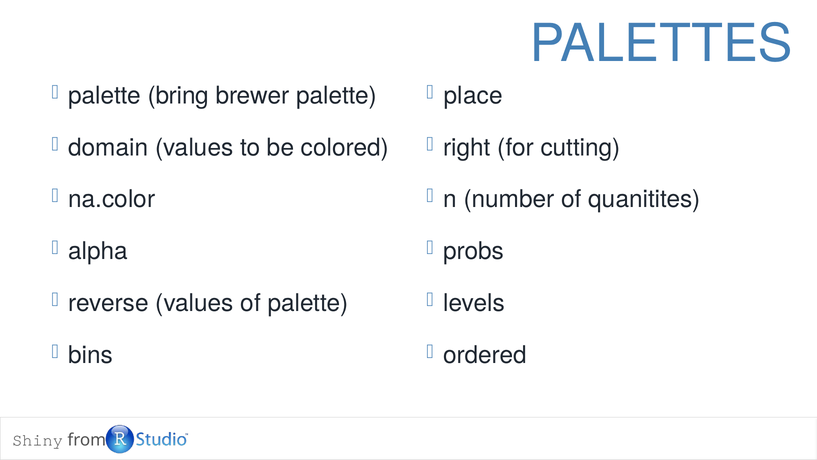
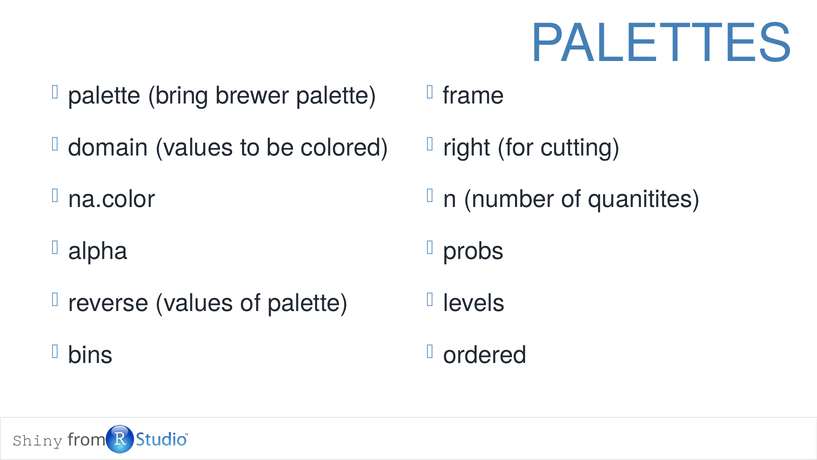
place: place -> frame (474, 95)
